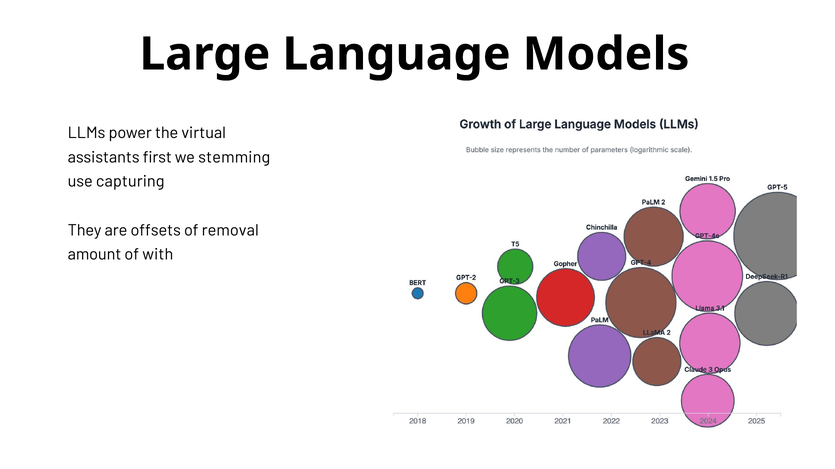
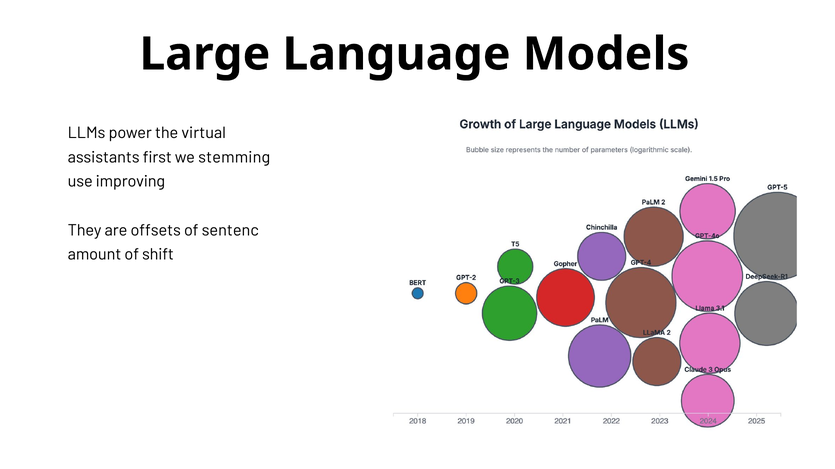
capturing: capturing -> improving (130, 182)
removal: removal -> sentenc (230, 231)
with: with -> shift (158, 255)
